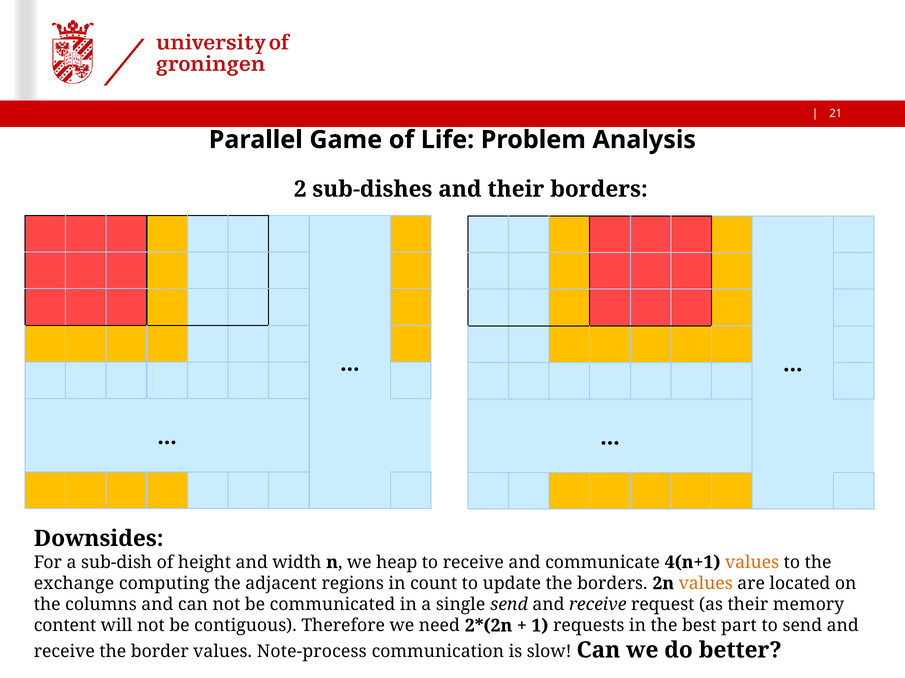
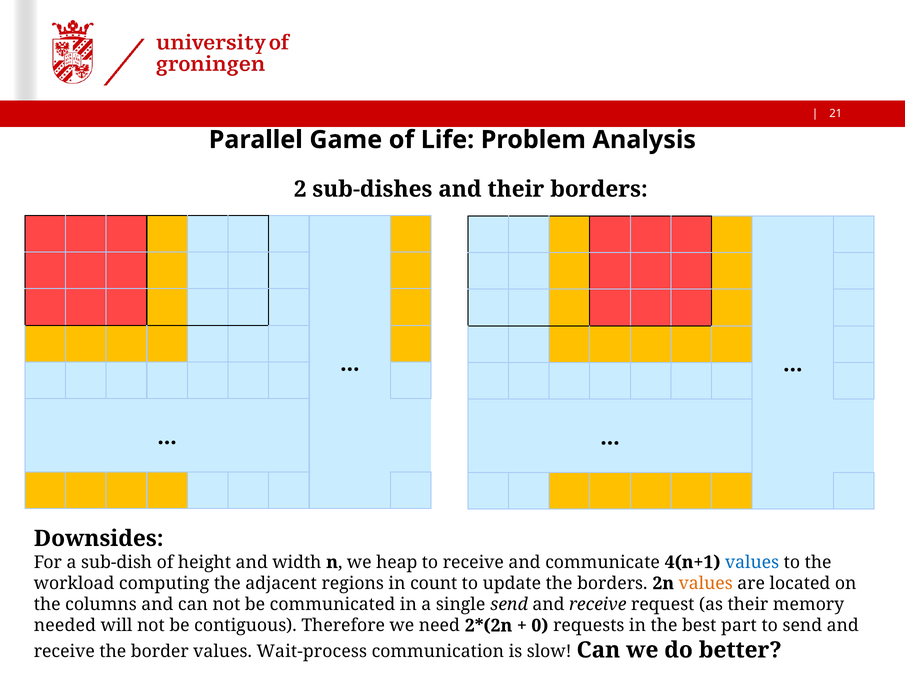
values colour: orange -> blue (752, 563)
exchange: exchange -> workload (74, 584)
content: content -> needed (65, 626)
1: 1 -> 0 (540, 626)
Note-process: Note-process -> Wait-process (312, 652)
